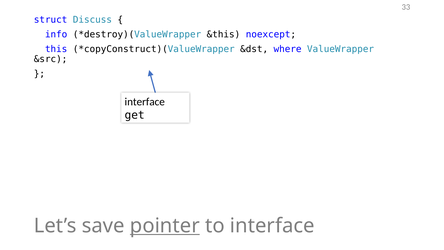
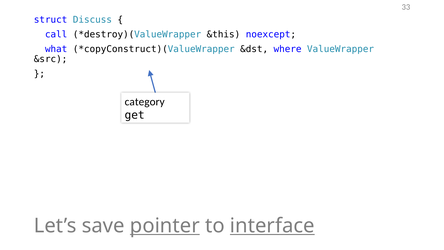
info: info -> call (56, 35)
this: this -> what (56, 49)
interface: interface -> category (145, 102)
interface underline: none -> present (272, 225)
